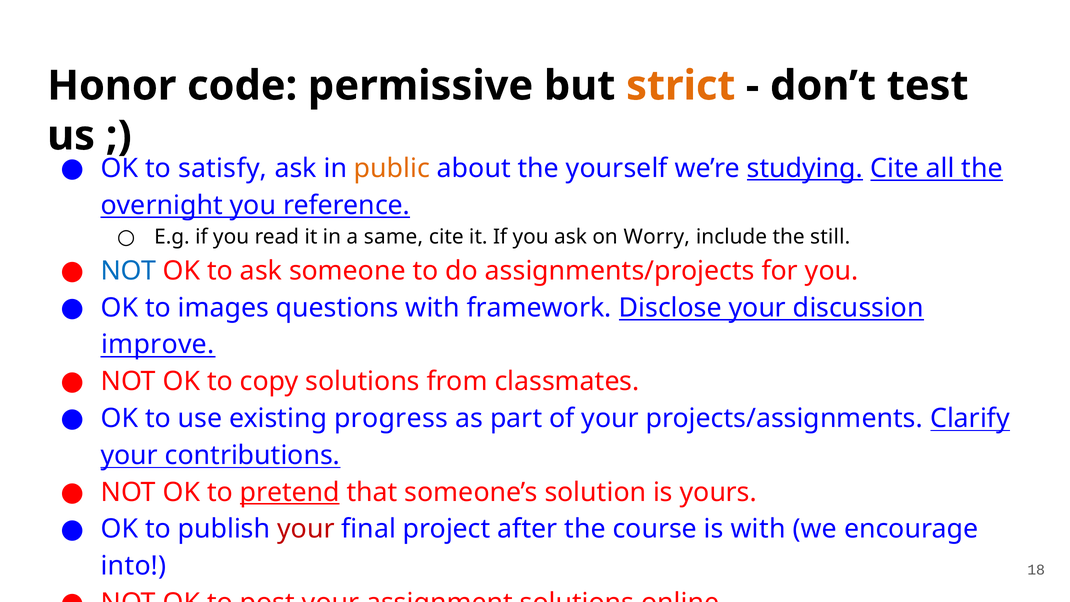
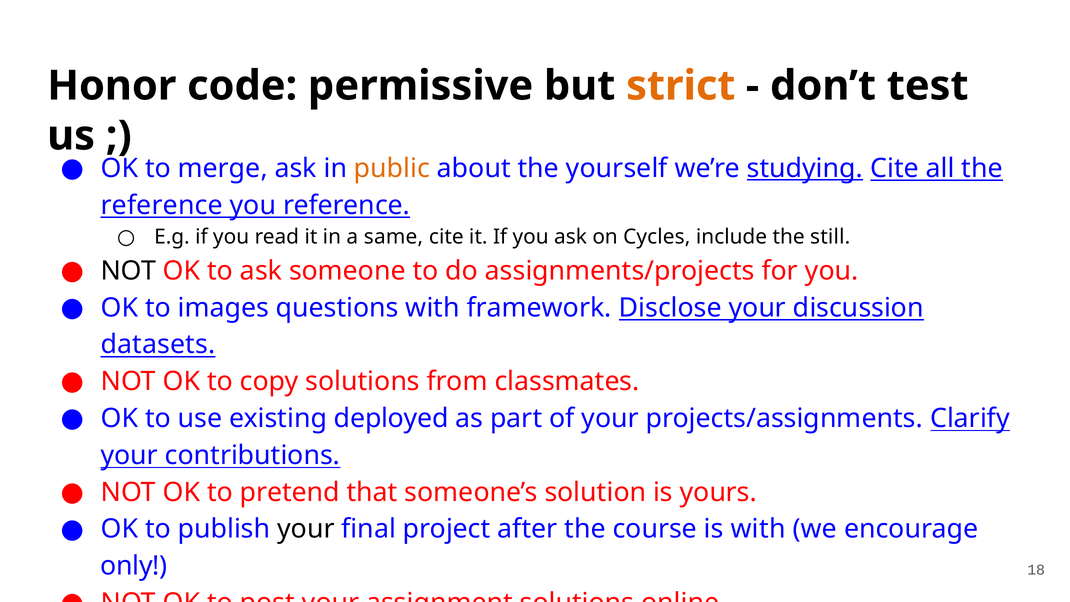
satisfy: satisfy -> merge (223, 168)
overnight: overnight -> reference (162, 205)
Worry: Worry -> Cycles (657, 237)
NOT colour: blue -> black (128, 271)
improve: improve -> datasets (158, 345)
progress: progress -> deployed (391, 418)
pretend underline: present -> none (290, 492)
your colour: red -> black (306, 529)
into: into -> only (134, 566)
